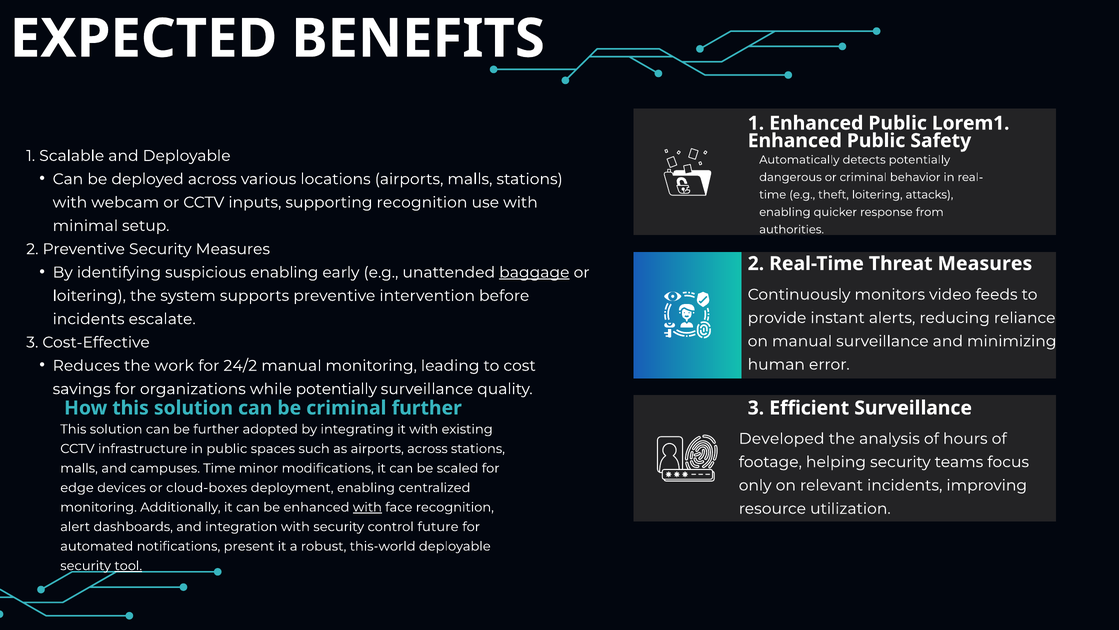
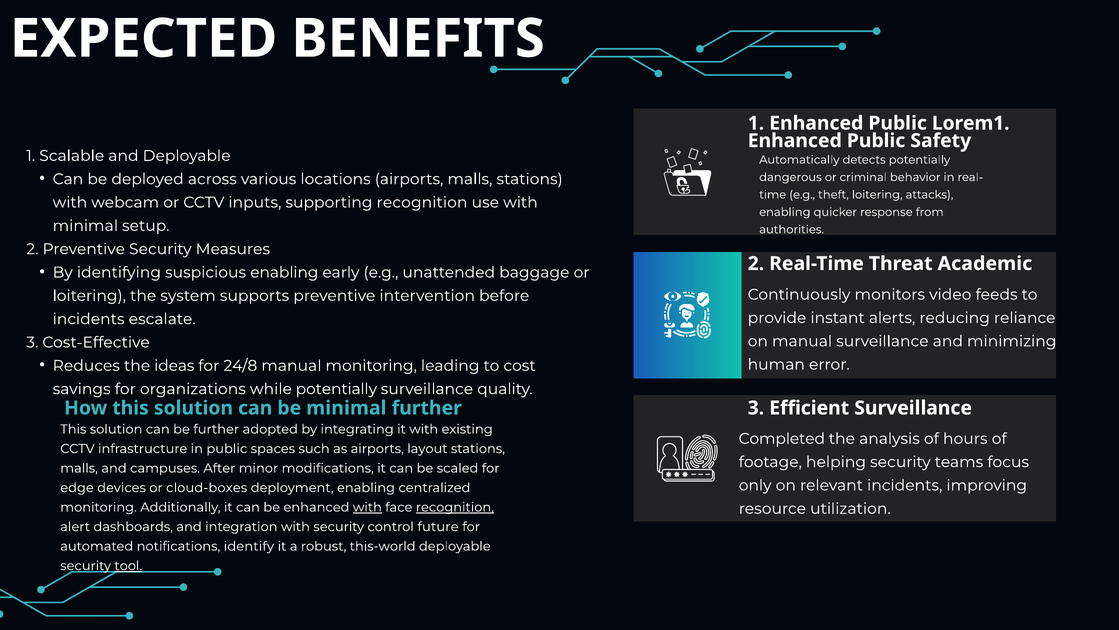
Threat Measures: Measures -> Academic (985, 263)
baggage underline: present -> none (534, 272)
work: work -> ideas (174, 365)
24/2: 24/2 -> 24/8 (240, 365)
be criminal: criminal -> minimal (346, 408)
Developed: Developed -> Completed (782, 438)
airports across: across -> layout (427, 448)
campuses Time: Time -> After (219, 468)
recognition underline: none -> present (455, 507)
present: present -> identify (249, 546)
